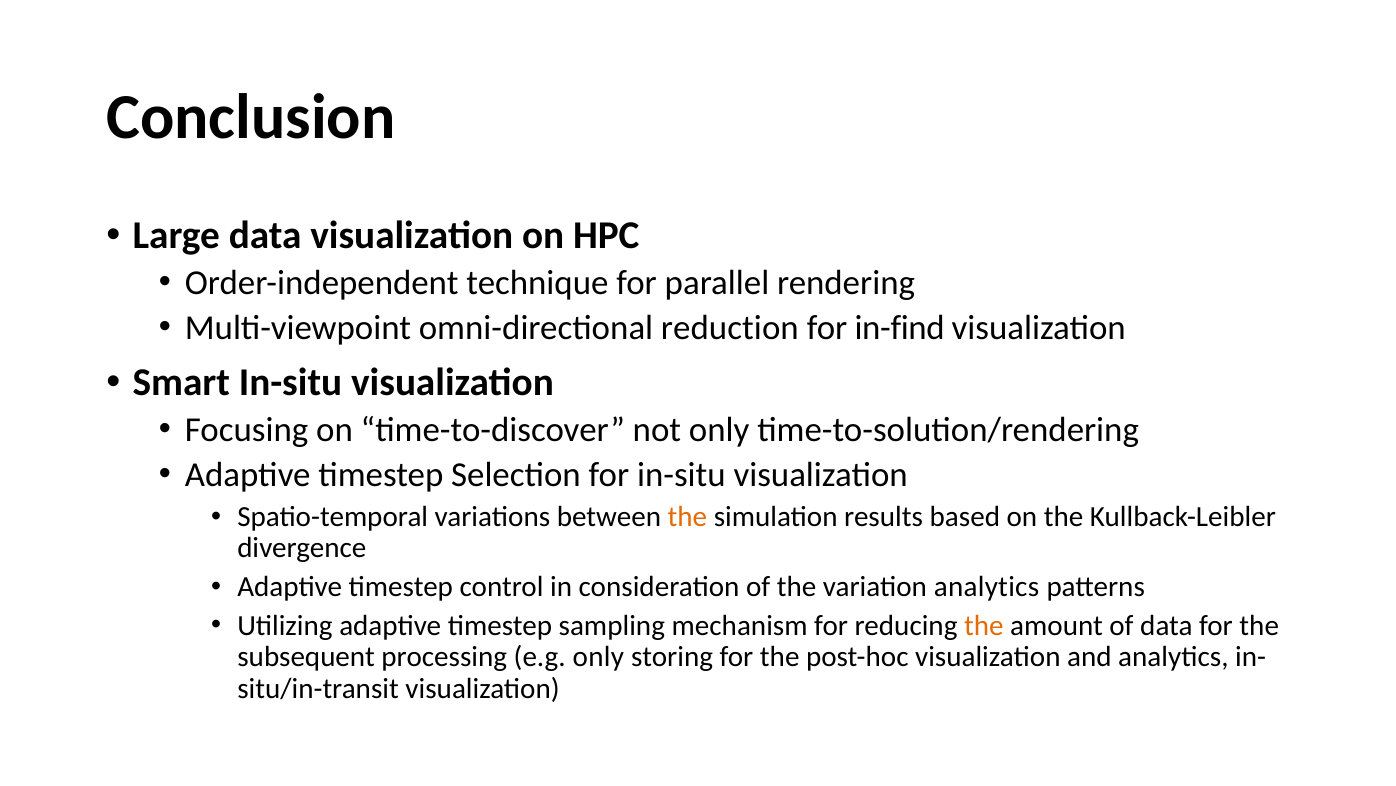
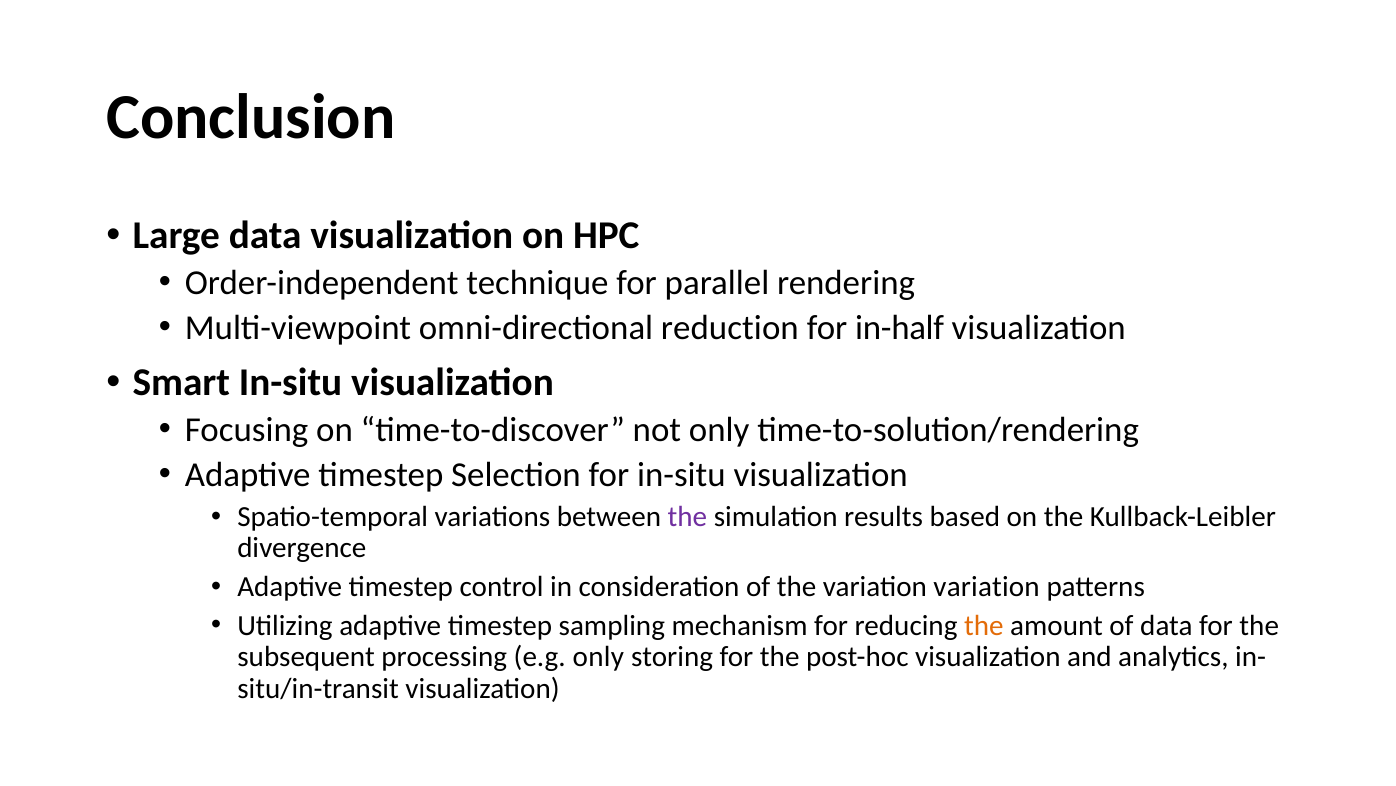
in-find: in-find -> in-half (900, 328)
the colour: orange -> purple (687, 516)
variation analytics: analytics -> variation (987, 586)
